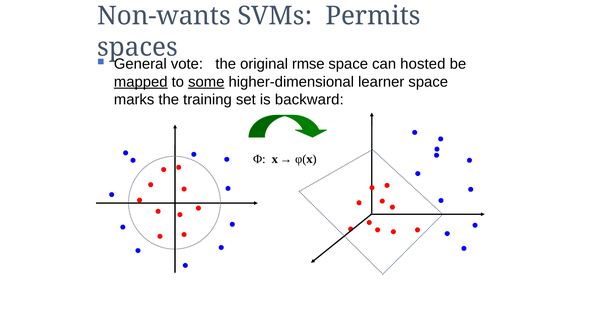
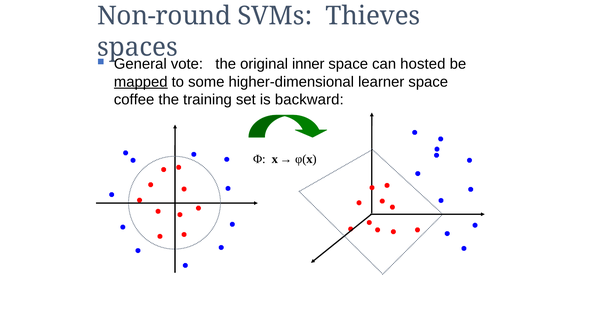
Non-wants: Non-wants -> Non-round (164, 16)
Permits: Permits -> Thieves (373, 16)
rmse: rmse -> inner (308, 64)
some underline: present -> none (206, 82)
marks: marks -> coffee (134, 100)
